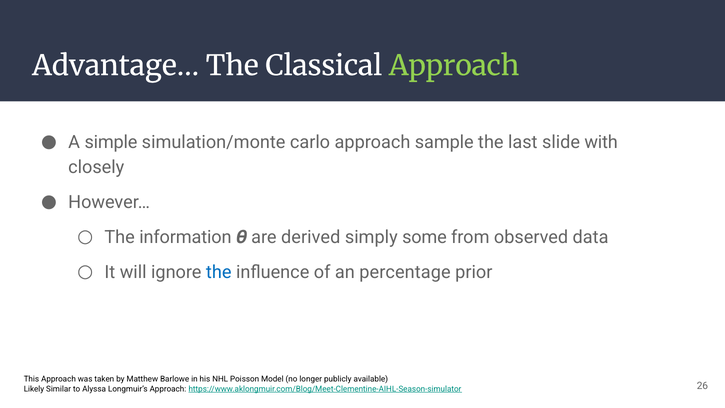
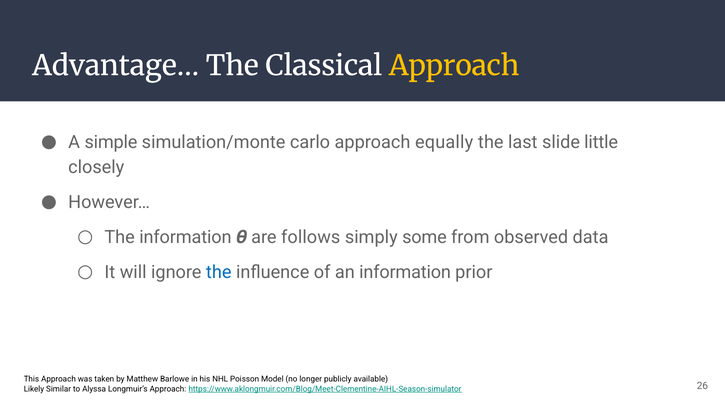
Approach colour: light green -> yellow (454, 66)
sample: sample -> equally (444, 142)
with: with -> little (601, 142)
derived: derived -> follows (311, 237)
an percentage: percentage -> information (405, 272)
